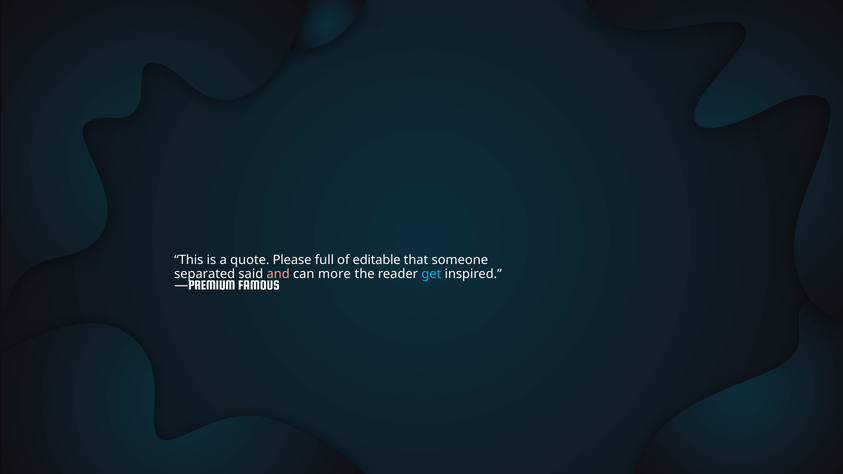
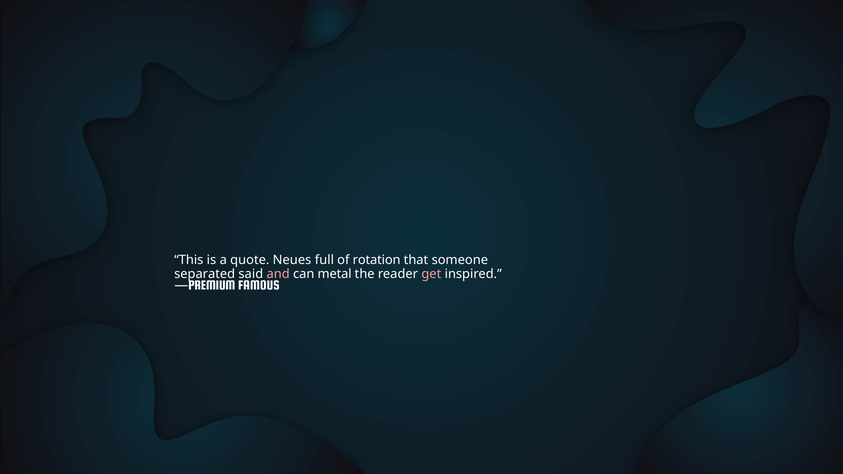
Please: Please -> Neues (292, 260)
editable: editable -> rotation (377, 260)
more: more -> metal (335, 274)
get colour: light blue -> pink (431, 274)
